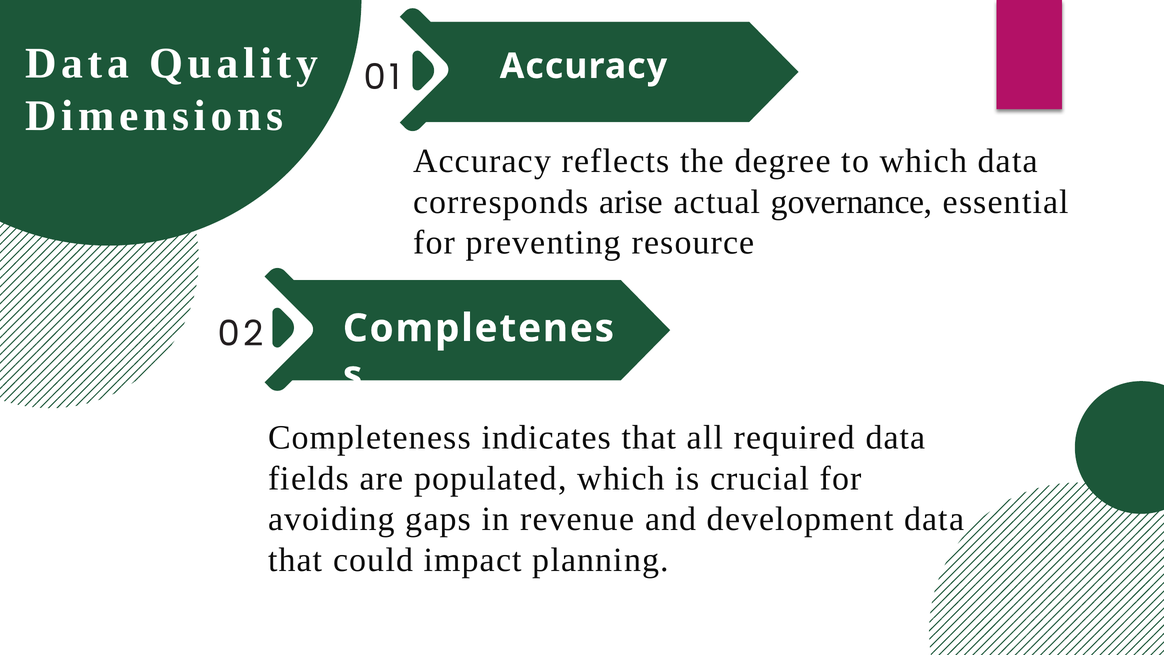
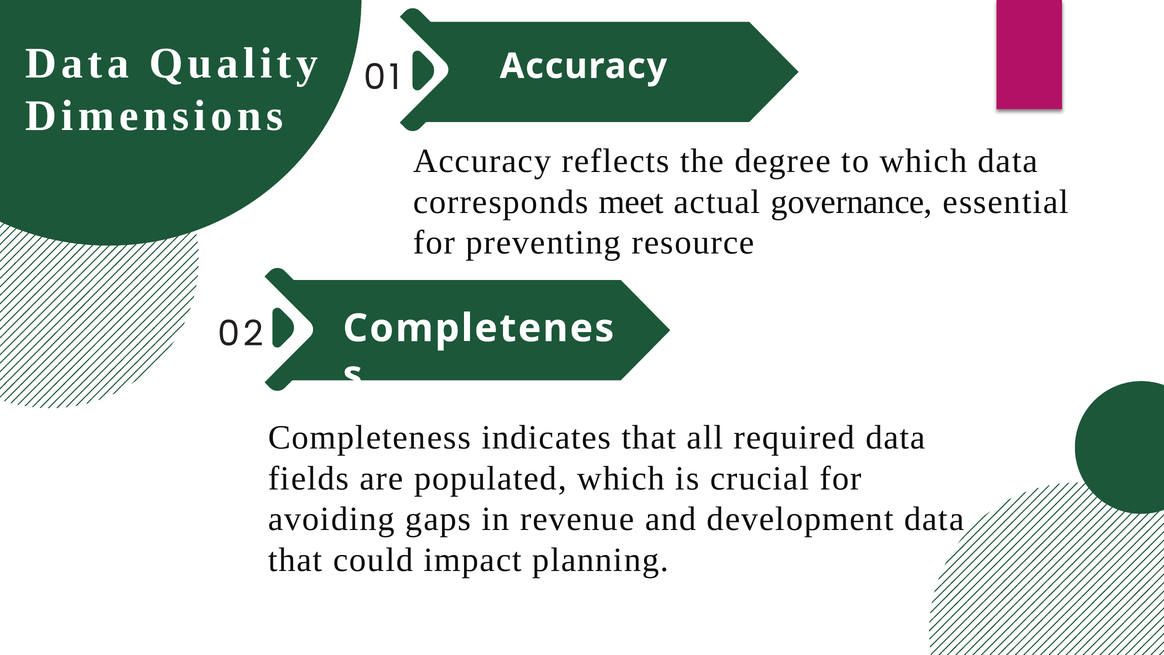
arise: arise -> meet (631, 202)
